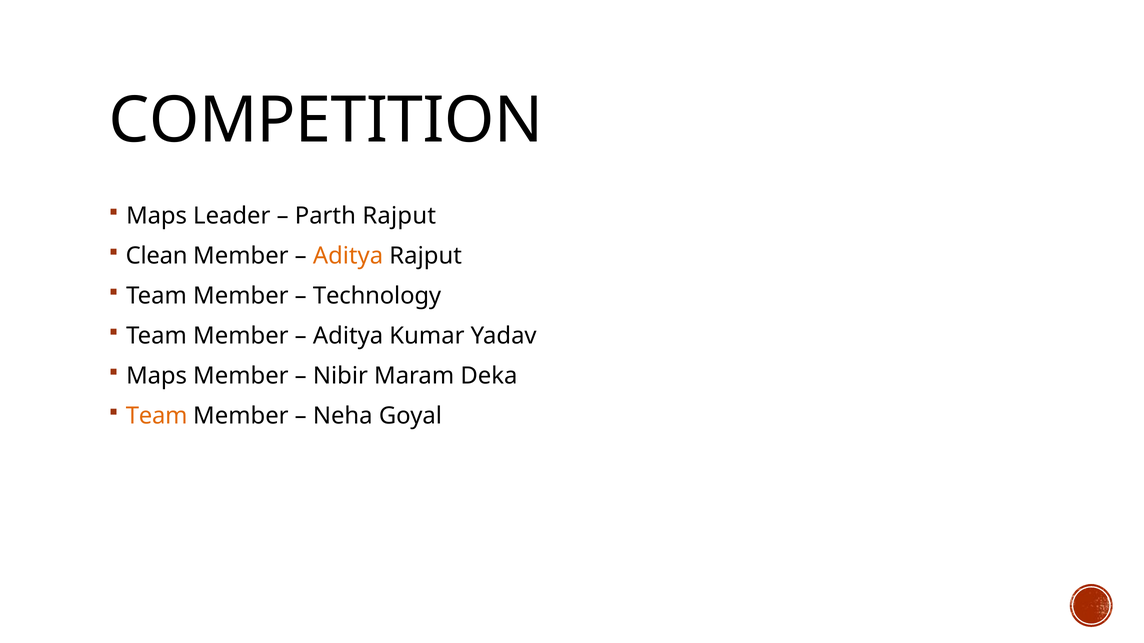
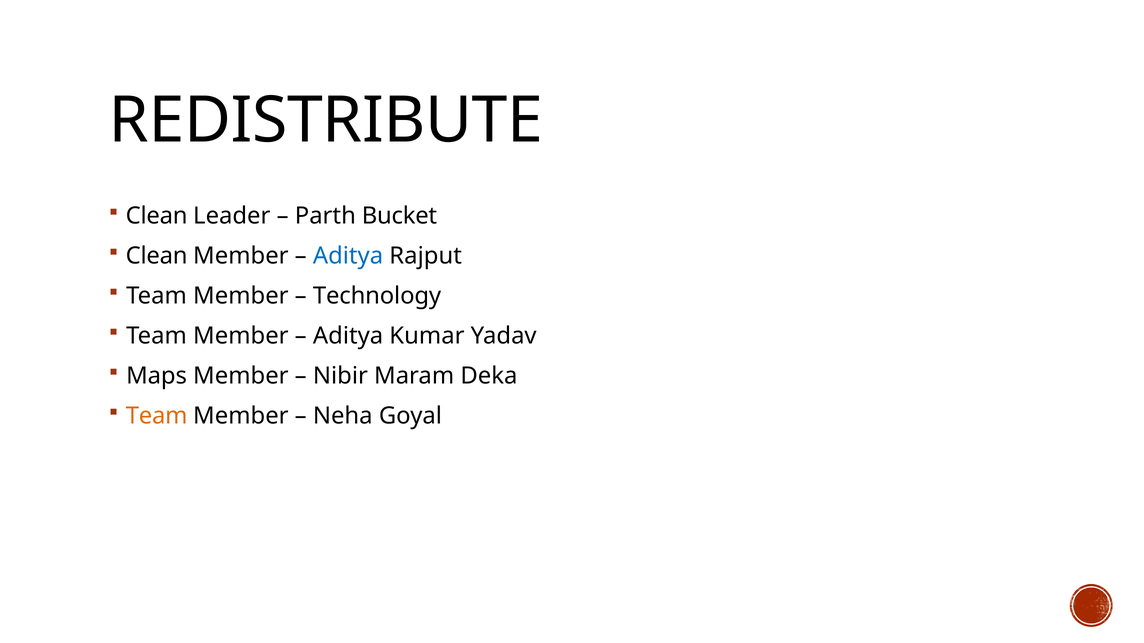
COMPETITION: COMPETITION -> REDISTRIBUTE (326, 121)
Maps: Maps -> Clean (157, 216)
Parth Rajput: Rajput -> Bucket (399, 216)
Aditya colour: orange -> blue (348, 256)
